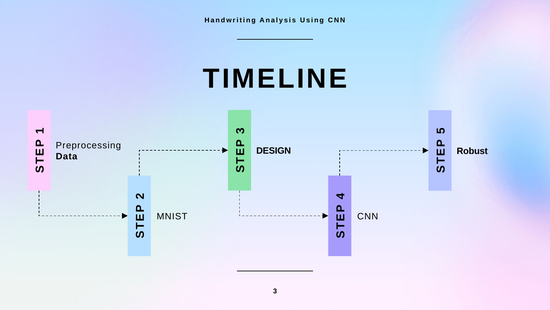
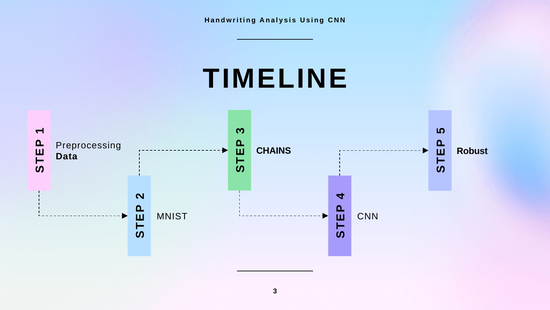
DESIGN: DESIGN -> CHAINS (274, 151)
